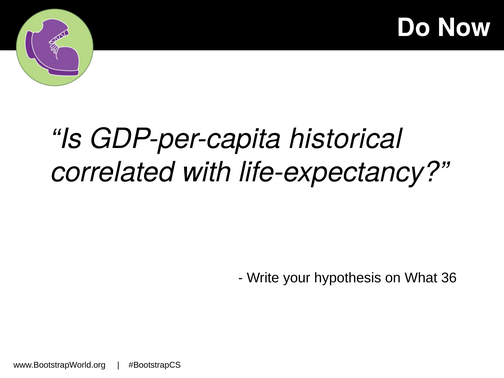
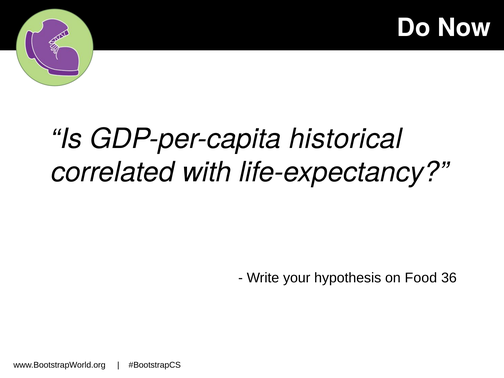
What: What -> Food (421, 278)
